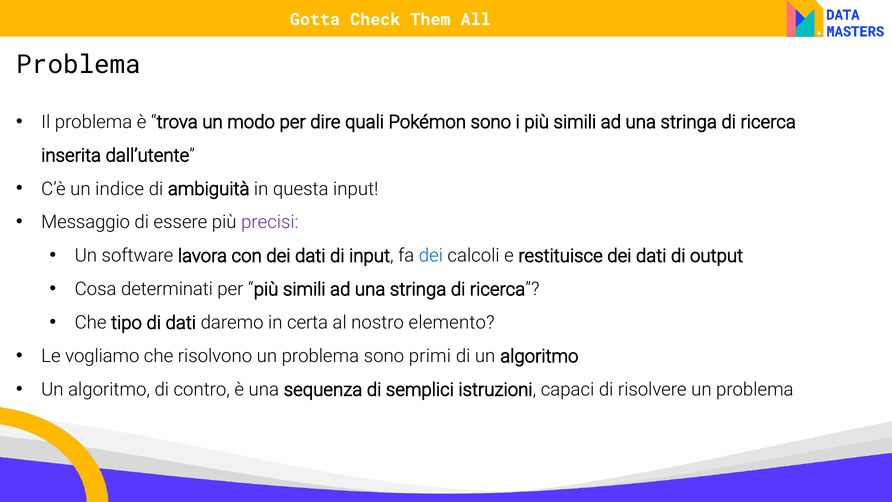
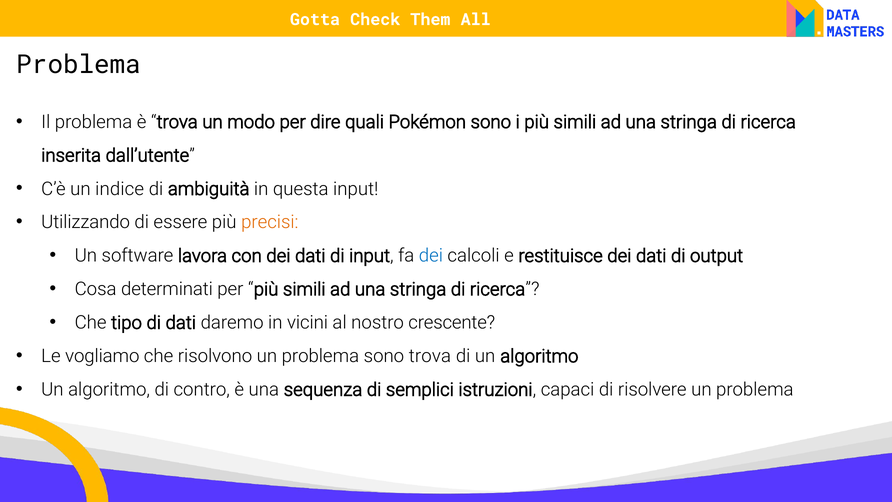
Messaggio: Messaggio -> Utilizzando (86, 222)
precisi colour: purple -> orange (270, 222)
certa: certa -> vicini (308, 323)
elemento: elemento -> crescente (452, 323)
sono primi: primi -> trova (430, 356)
